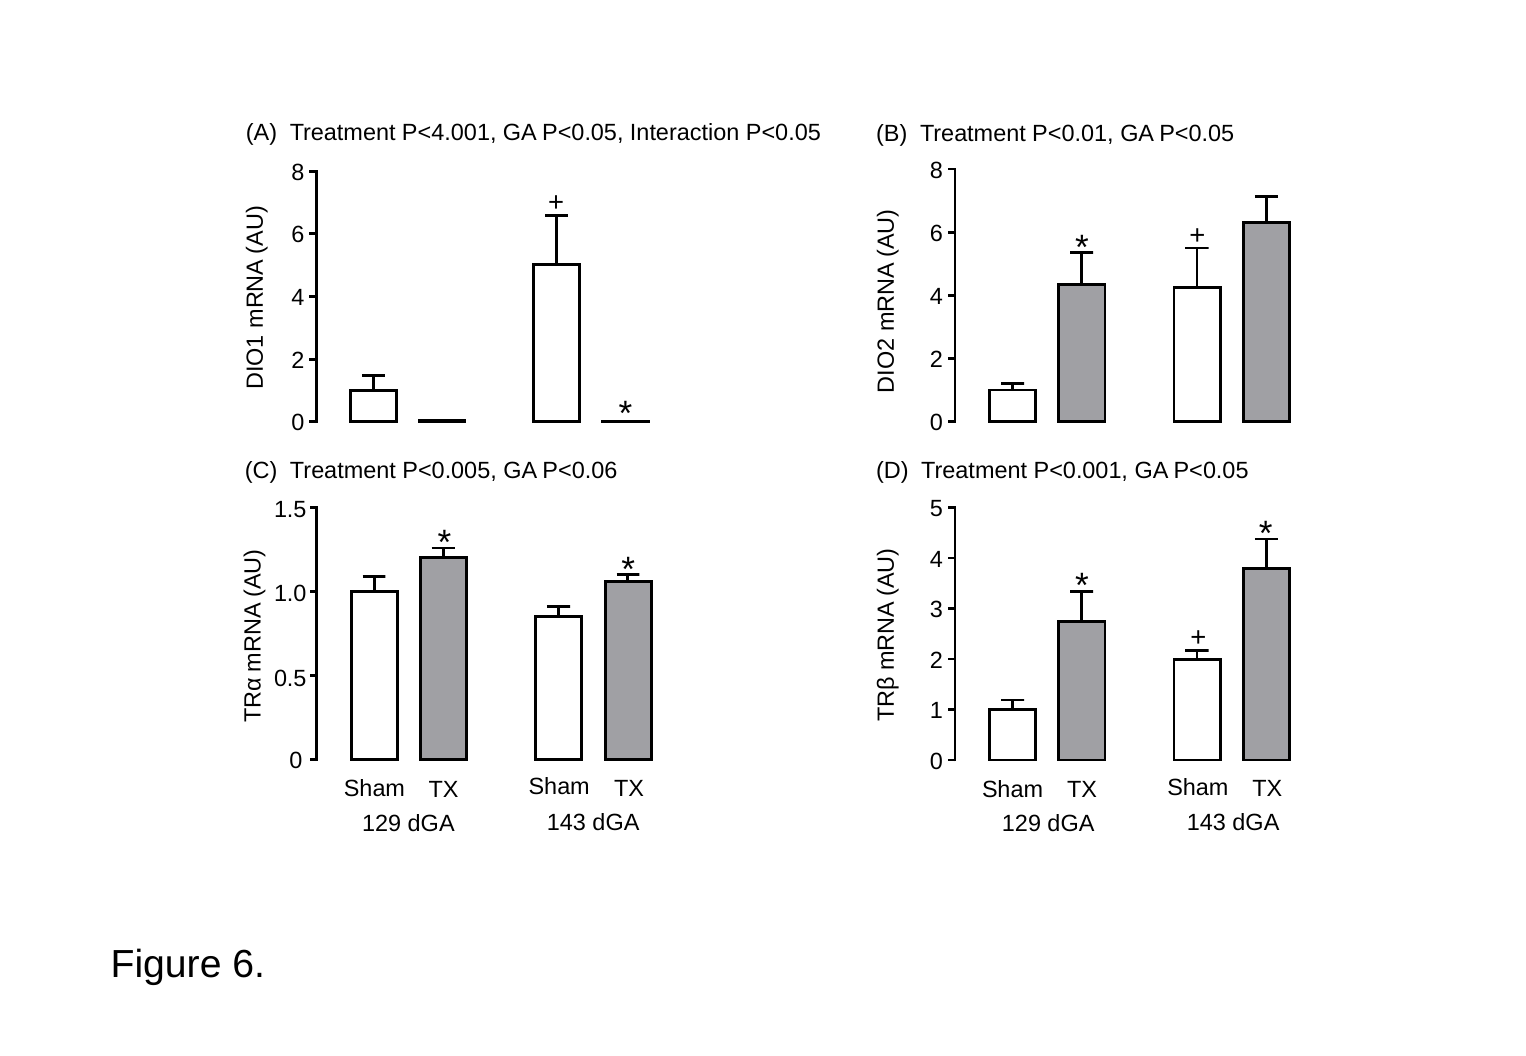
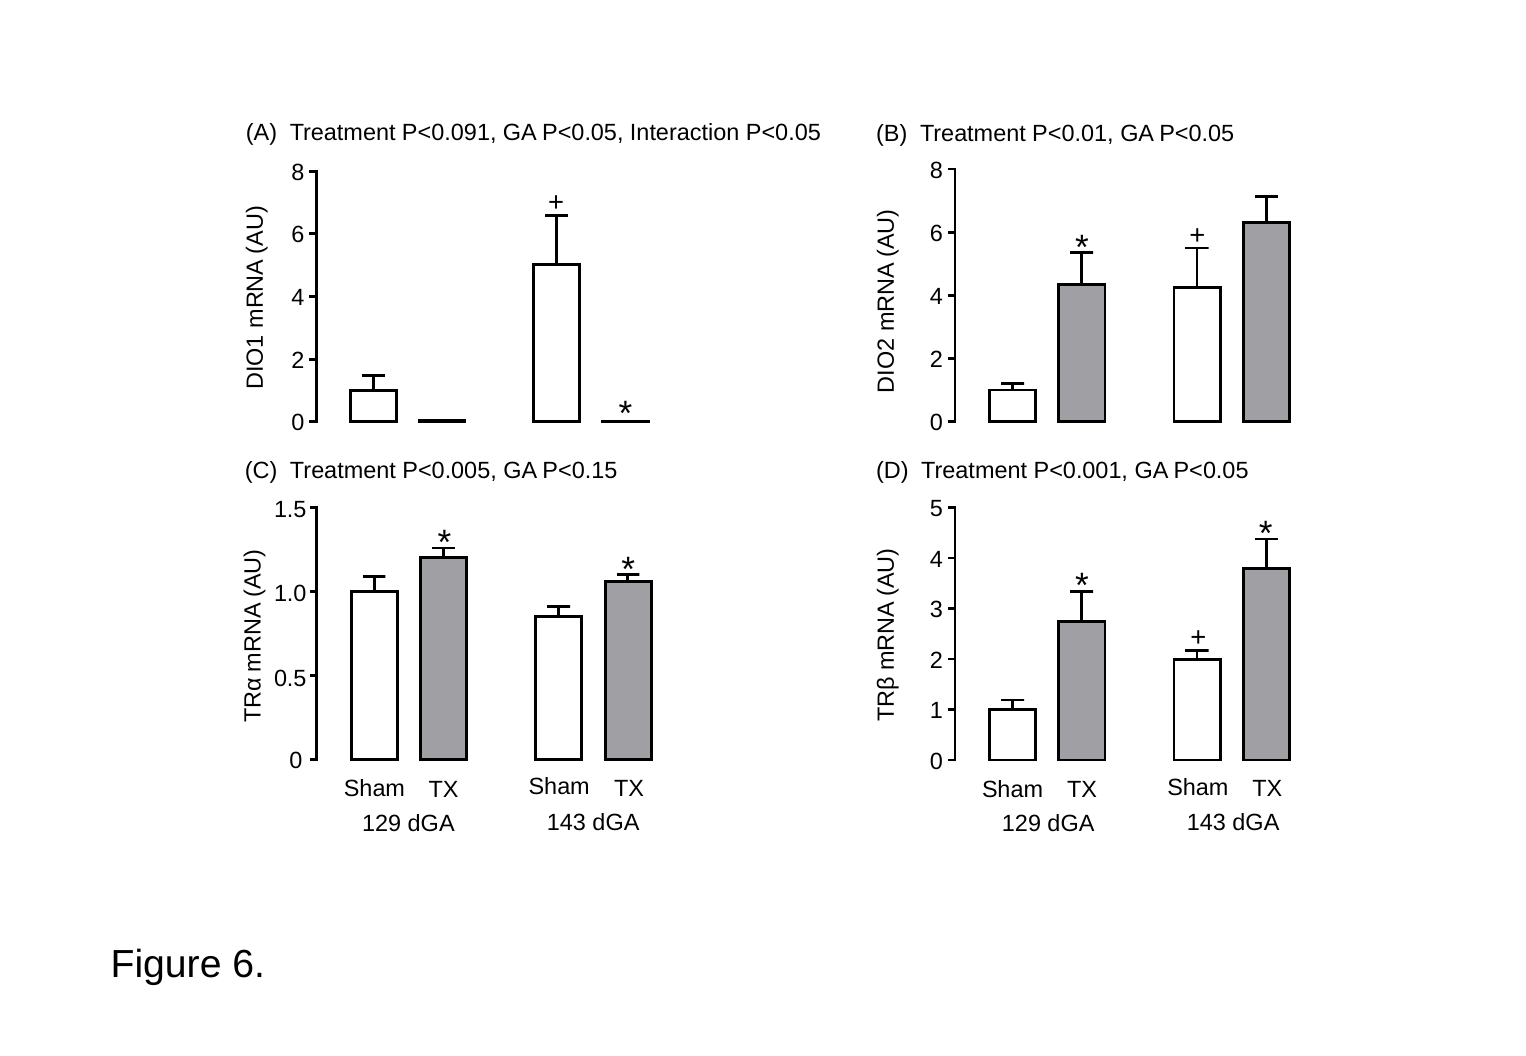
P<4.001: P<4.001 -> P<0.091 (449, 133)
P<0.06: P<0.06 -> P<0.15 (580, 471)
